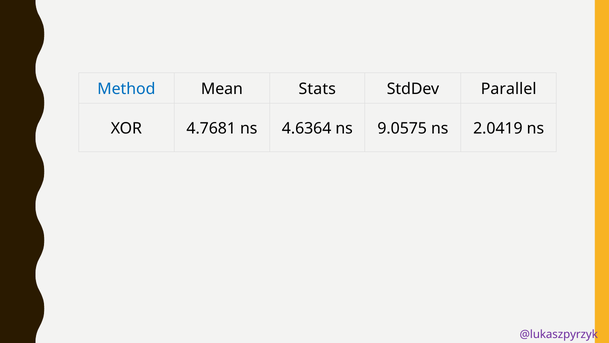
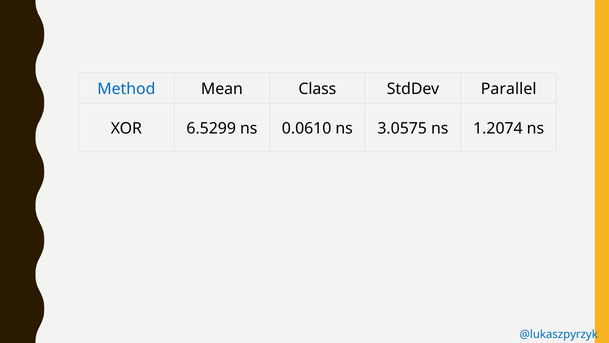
Stats: Stats -> Class (317, 89)
4.7681: 4.7681 -> 6.5299 (211, 128)
4.6364: 4.6364 -> 0.0610 (307, 128)
9.0575: 9.0575 -> 3.0575 (402, 128)
2.0419: 2.0419 -> 1.2074 (498, 128)
@lukaszpyrzyk colour: purple -> blue (559, 334)
